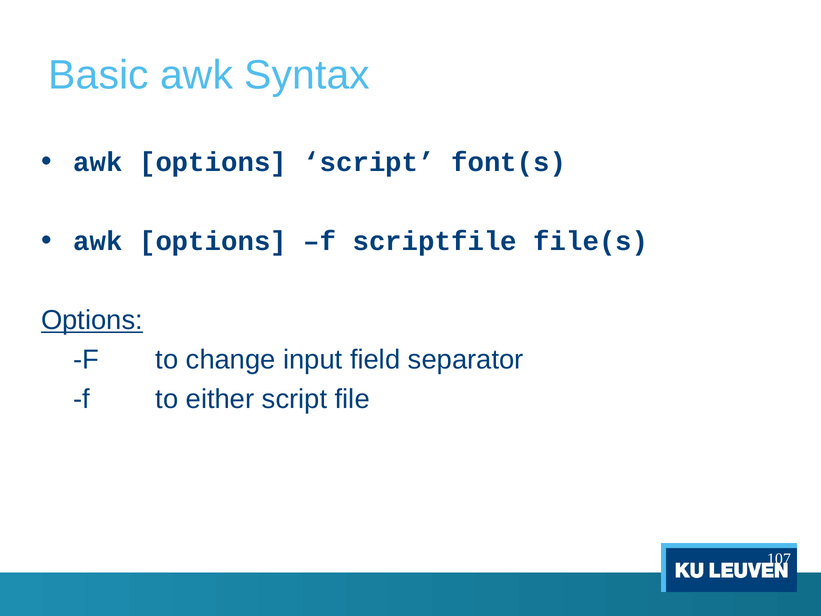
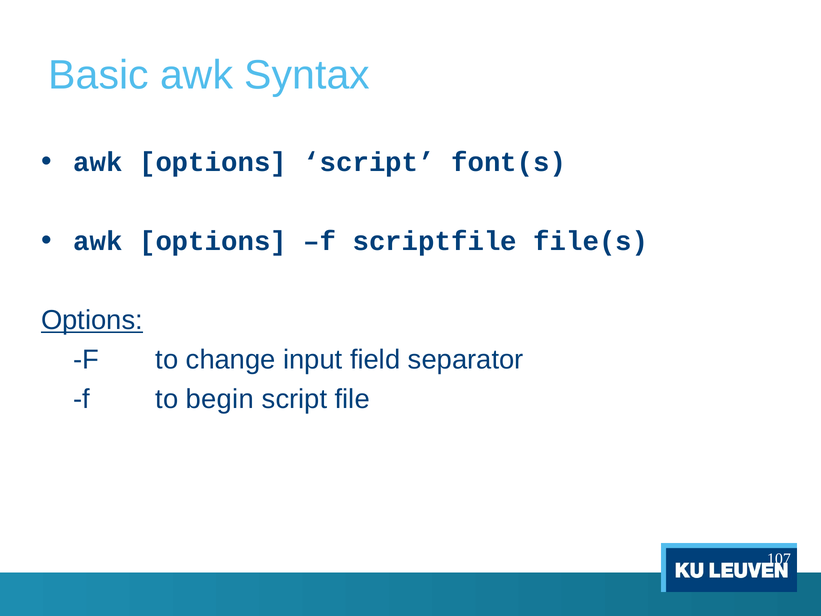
either: either -> begin (220, 399)
